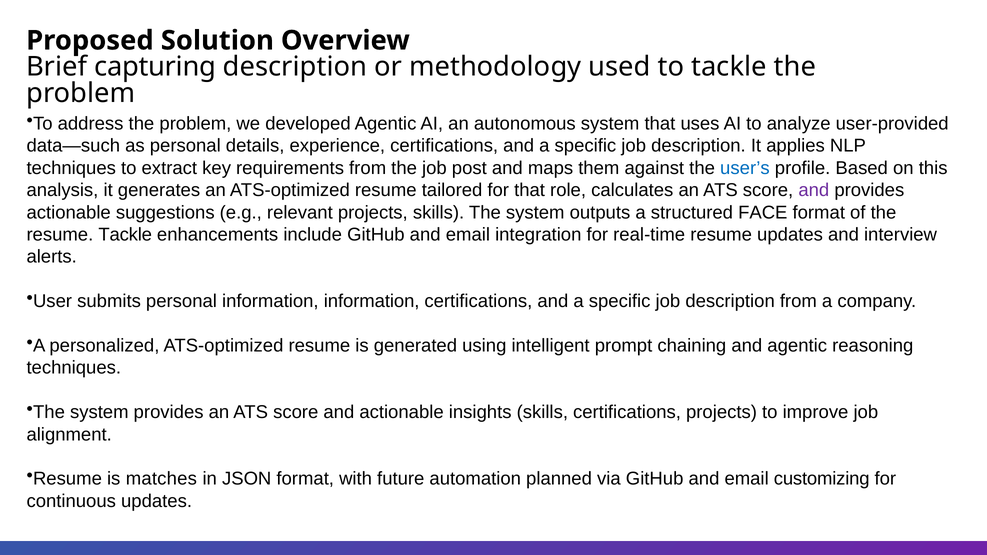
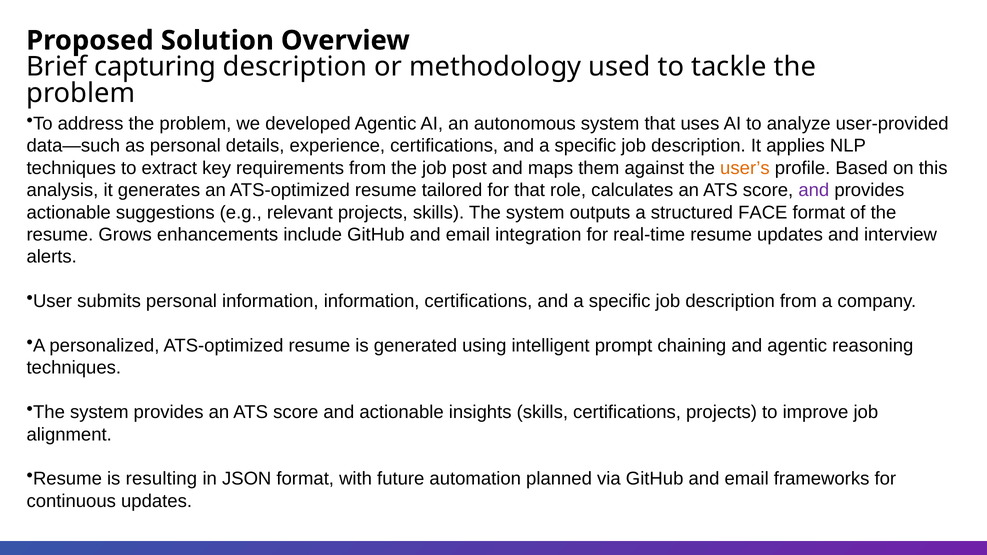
user’s colour: blue -> orange (745, 168)
resume Tackle: Tackle -> Grows (125, 235)
matches: matches -> resulting (161, 479)
customizing: customizing -> frameworks (822, 479)
